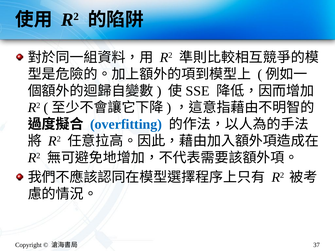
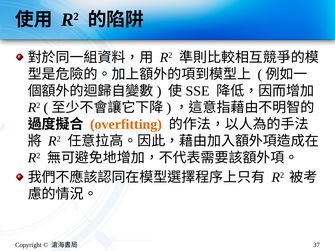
overfitting colour: blue -> orange (126, 125)
